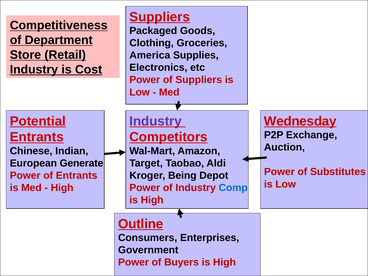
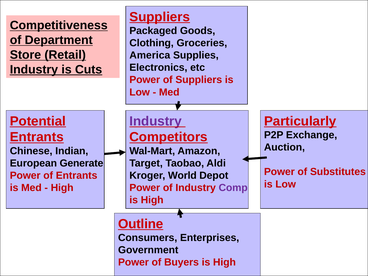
Cost: Cost -> Cuts (89, 70)
Wednesday: Wednesday -> Particularly (300, 121)
Being: Being -> World (182, 175)
Comp colour: blue -> purple (233, 188)
